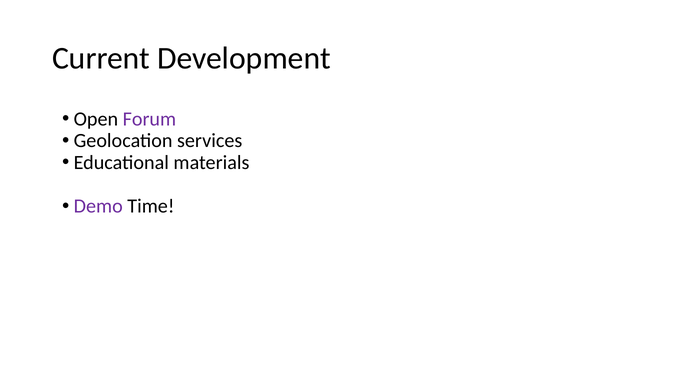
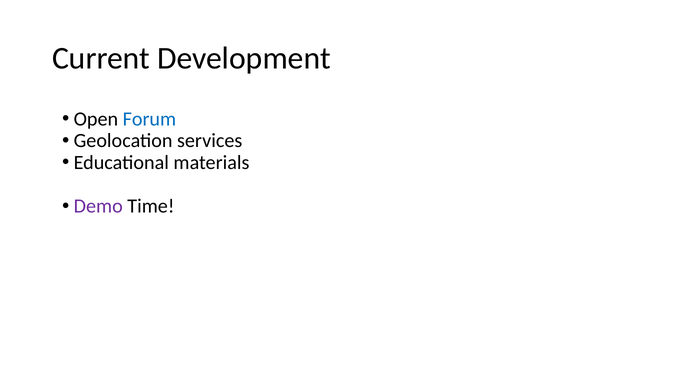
Forum colour: purple -> blue (149, 119)
